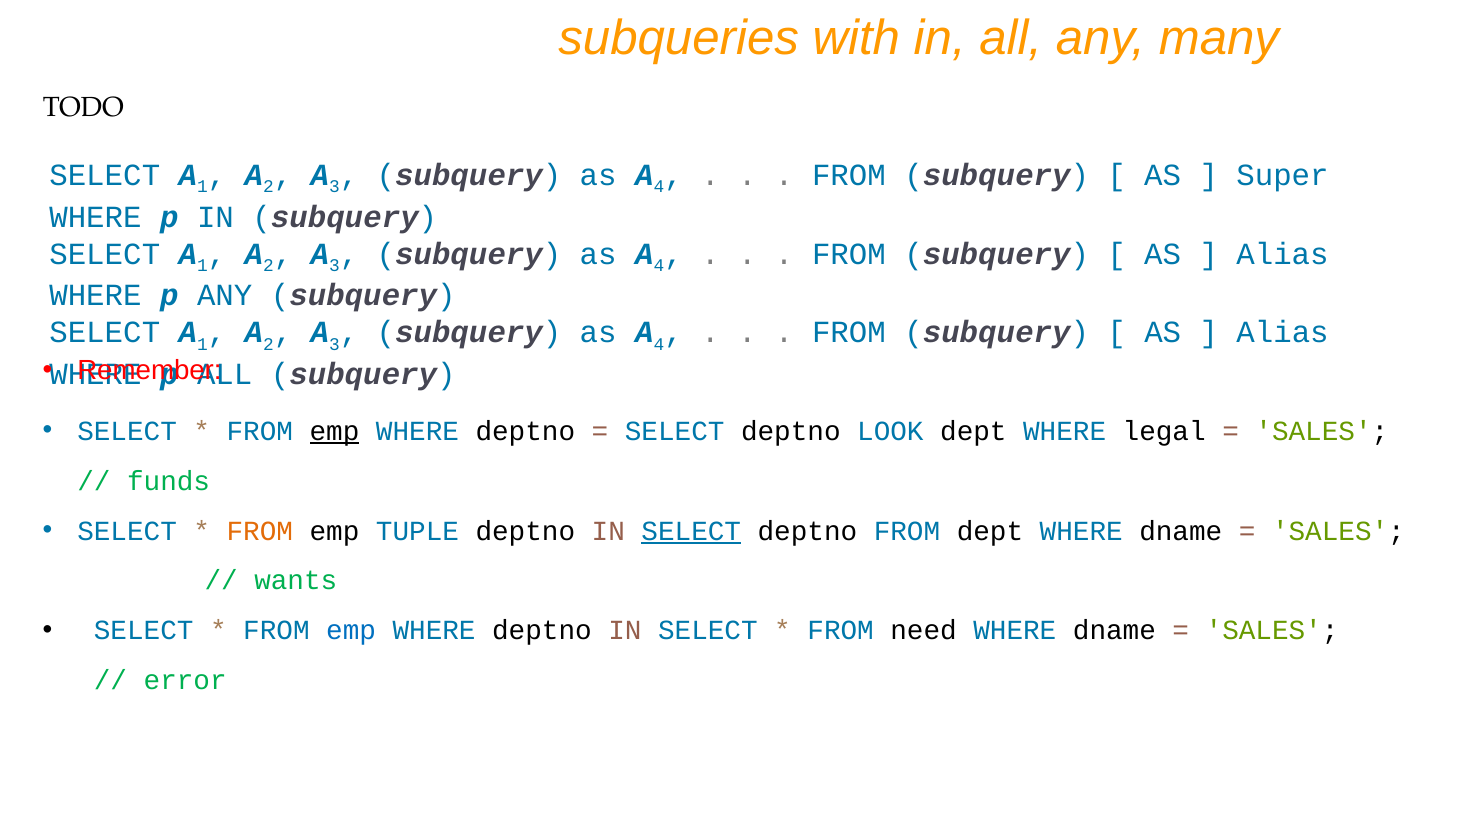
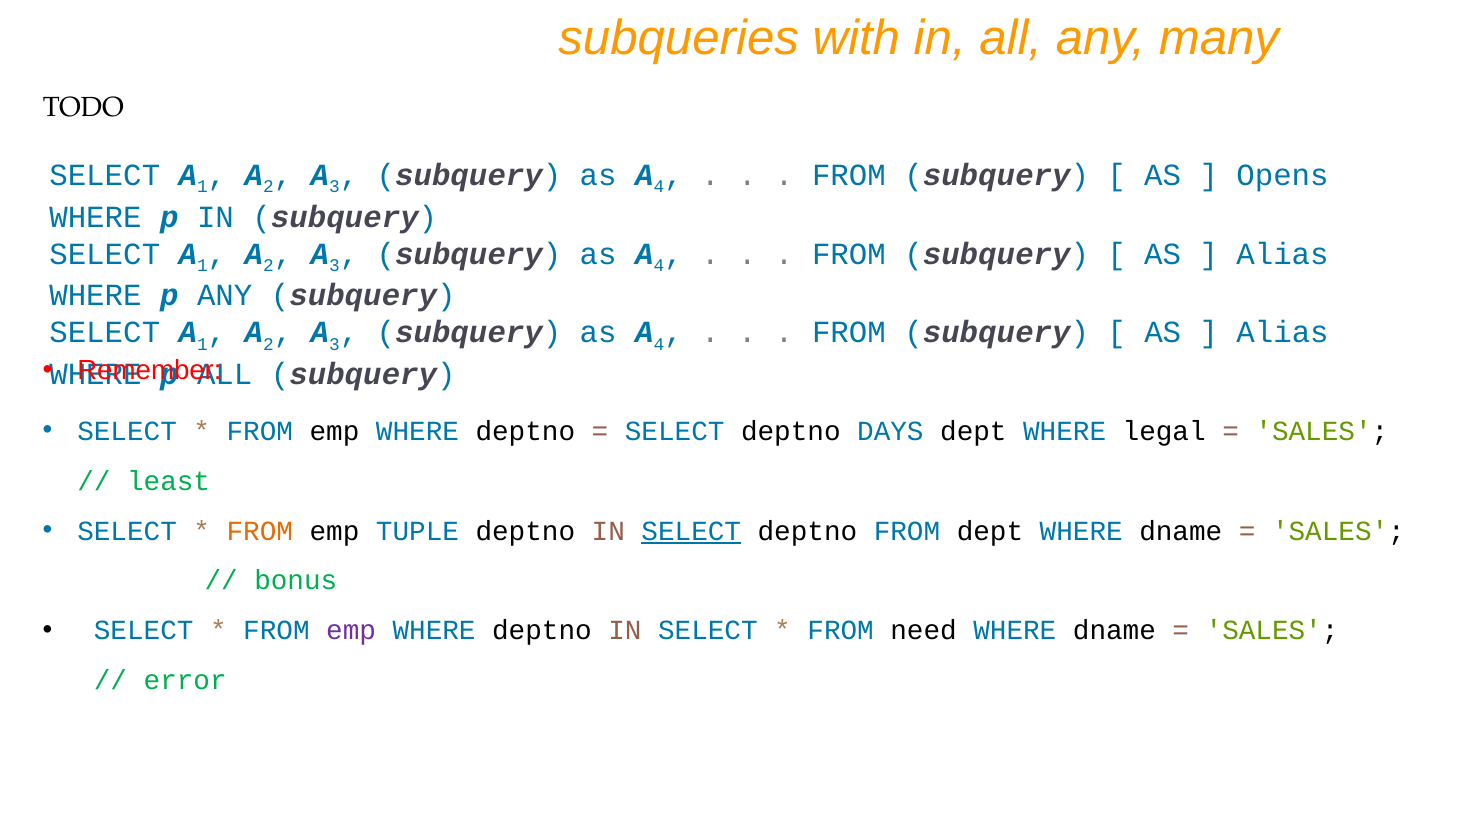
Super: Super -> Opens (1282, 175)
emp underline: present -> none (335, 431)
LOOK: LOOK -> DAYS (890, 431)
funds: funds -> least (169, 481)
wants: wants -> bonus (296, 580)
emp colour: blue -> purple (351, 630)
